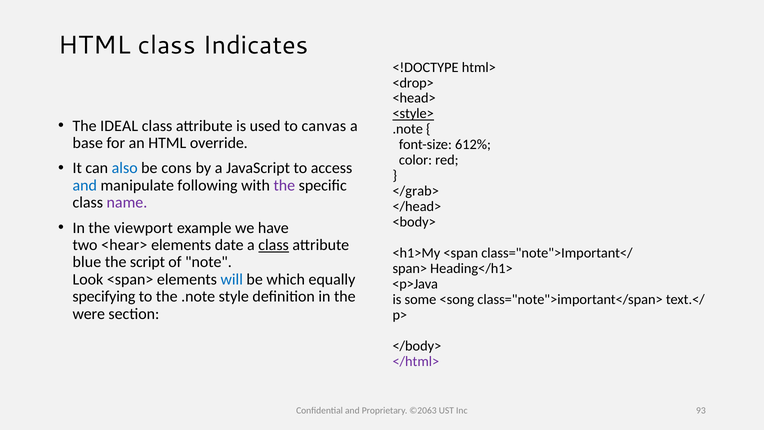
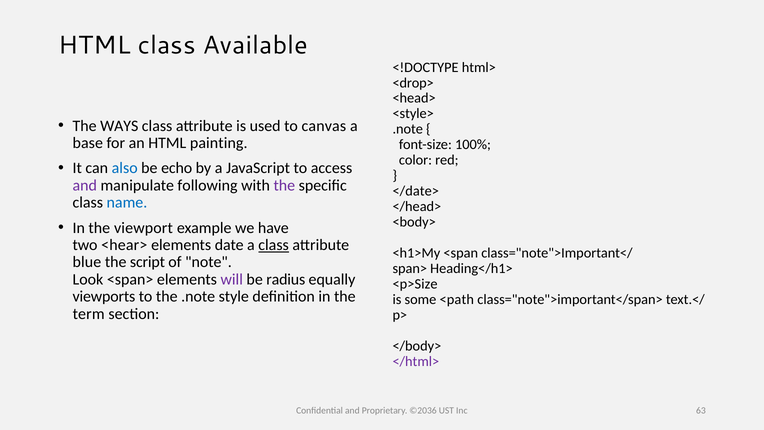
Indicates: Indicates -> Available (255, 45)
<style> underline: present -> none (413, 114)
IDEAL: IDEAL -> WAYS (119, 126)
override: override -> painting (219, 143)
612%: 612% -> 100% (473, 145)
cons: cons -> echo (177, 168)
and colour: blue -> purple (85, 185)
</grab>: </grab> -> </date> (416, 191)
name colour: purple -> blue (127, 202)
will colour: blue -> purple (232, 279)
which: which -> radius (286, 279)
<p>Java: <p>Java -> <p>Size (415, 284)
specifying: specifying -> viewports (104, 296)
<song: <song -> <path (457, 299)
were: were -> term (89, 314)
©2063: ©2063 -> ©2036 (423, 410)
93: 93 -> 63 (701, 410)
